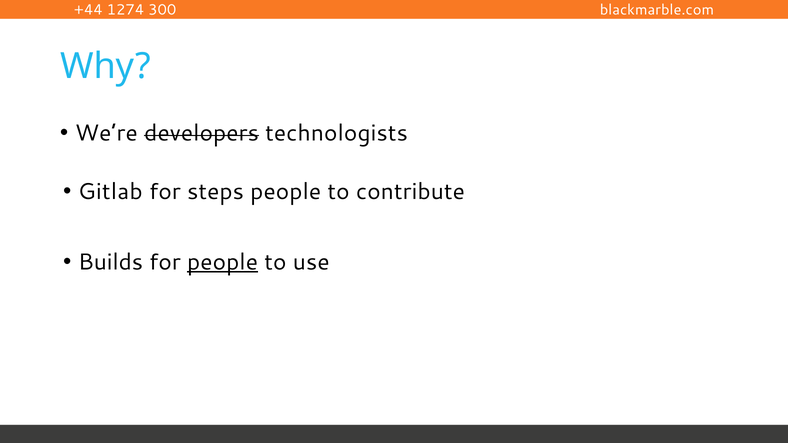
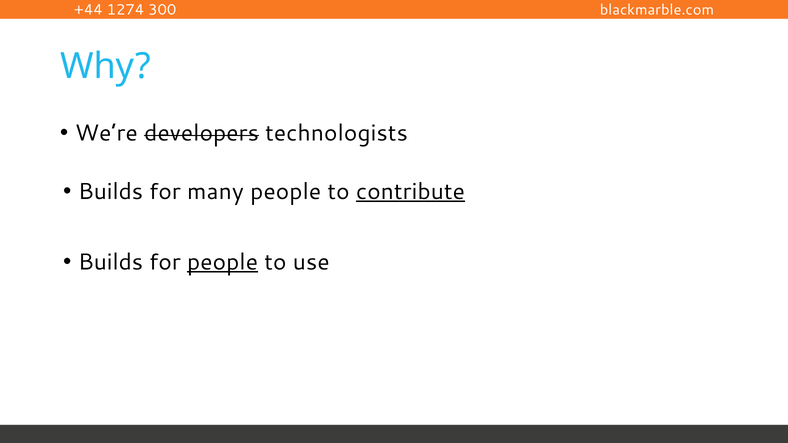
Gitlab: Gitlab -> Builds (111, 192)
steps: steps -> many (215, 192)
contribute underline: none -> present (410, 192)
